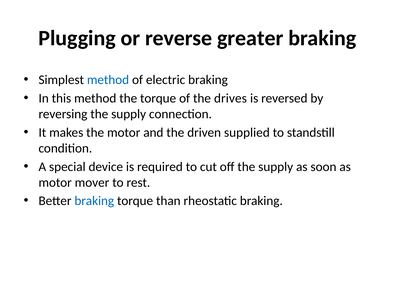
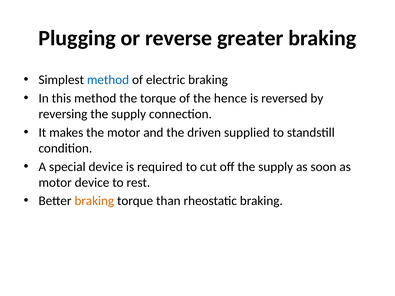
drives: drives -> hence (230, 98)
motor mover: mover -> device (92, 183)
braking colour: blue -> orange (94, 201)
